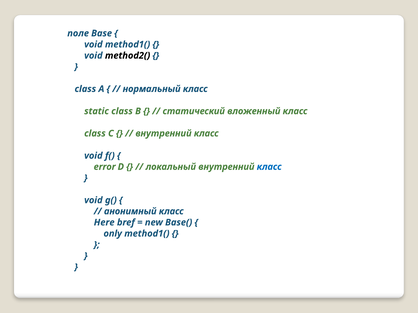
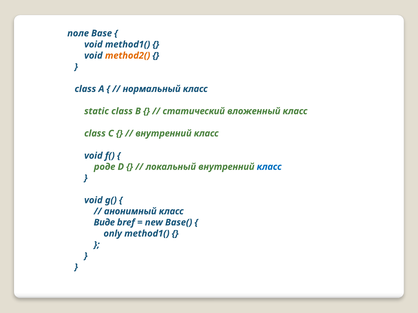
method2( colour: black -> orange (128, 56)
error: error -> роде (105, 167)
Here: Here -> Виде (104, 223)
